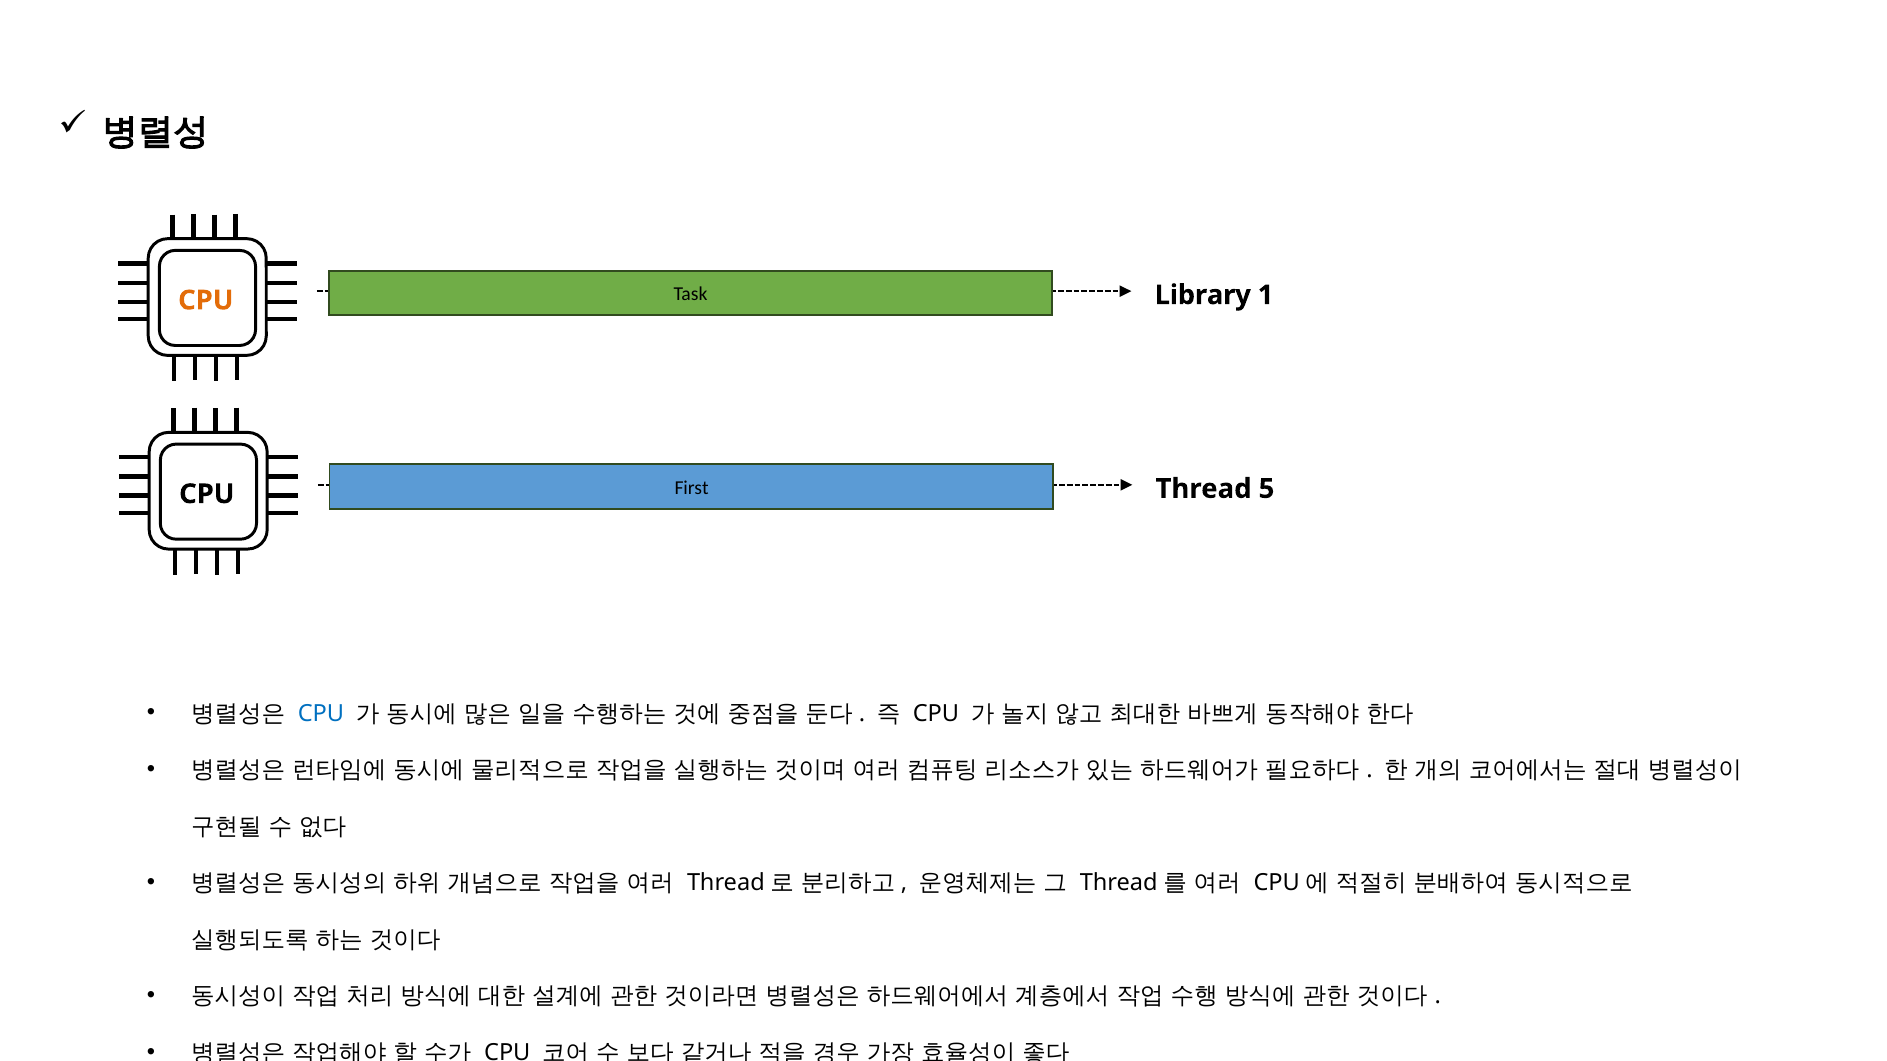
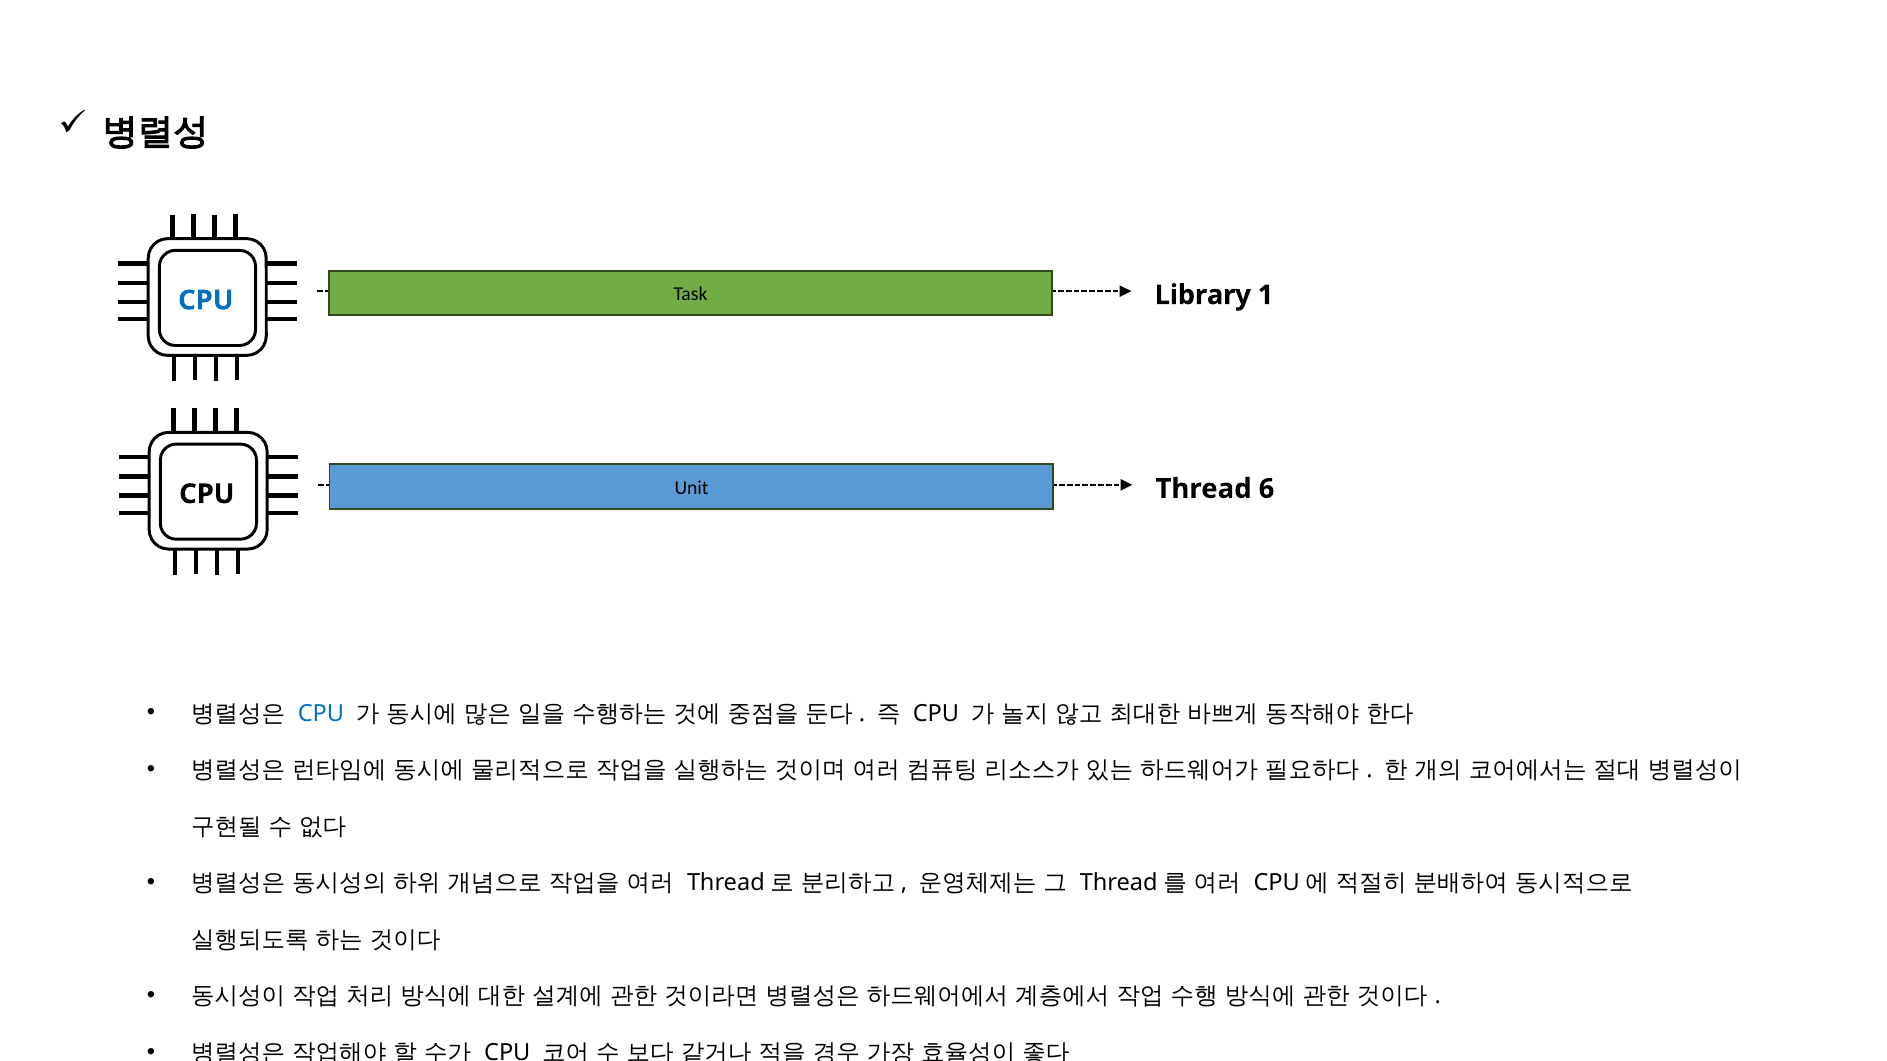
CPU colour: orange -> blue (206, 300)
First: First -> Unit (692, 488)
5: 5 -> 6 (1267, 489)
